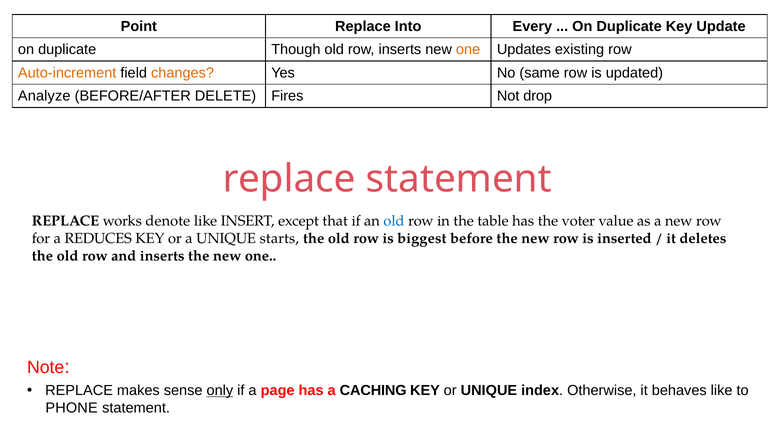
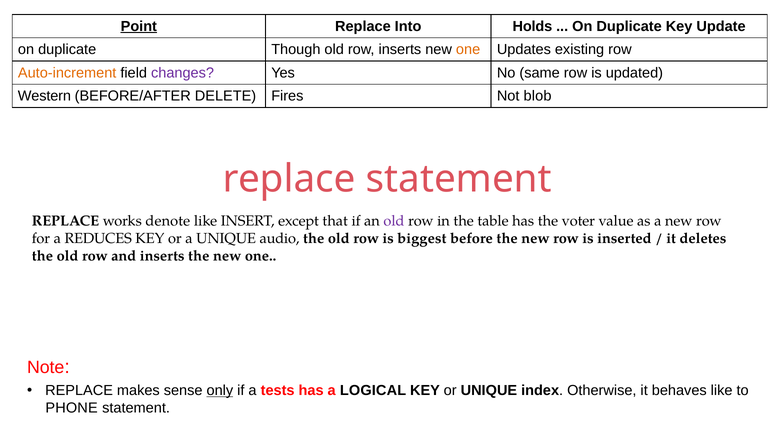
Point underline: none -> present (139, 26)
Every: Every -> Holds (532, 26)
changes colour: orange -> purple (183, 73)
Analyze: Analyze -> Western (44, 96)
drop: drop -> blob (538, 96)
old colour: blue -> purple (394, 221)
starts: starts -> audio (279, 238)
page: page -> tests (278, 390)
CACHING: CACHING -> LOGICAL (373, 390)
